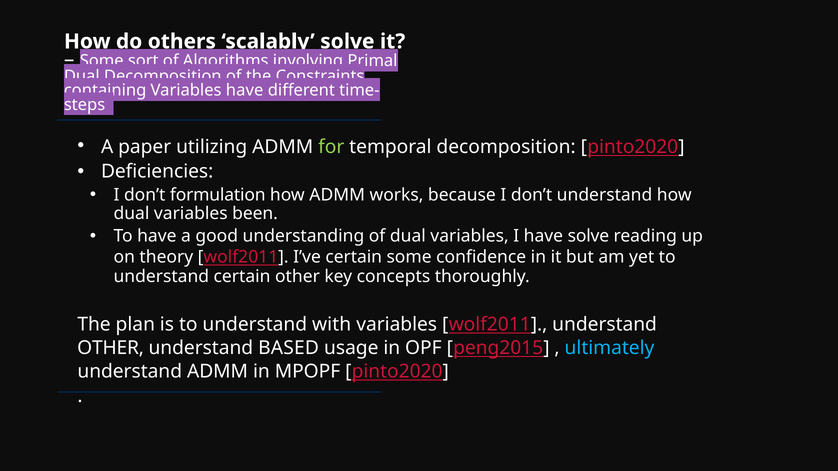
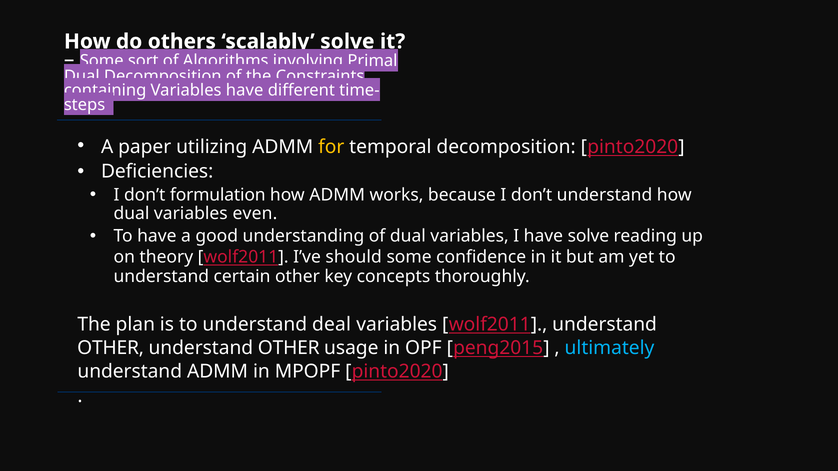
for colour: light green -> yellow (331, 147)
been: been -> even (255, 214)
I’ve certain: certain -> should (354, 257)
with: with -> deal (332, 324)
BASED: BASED -> OTHER (289, 348)
